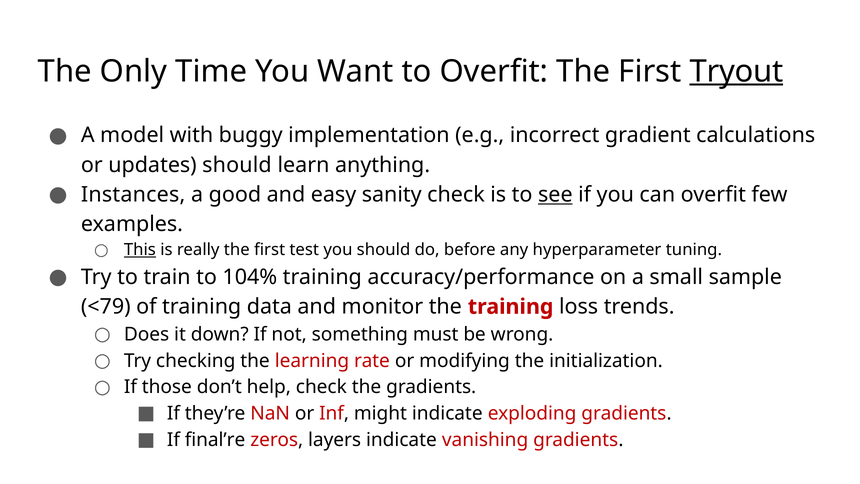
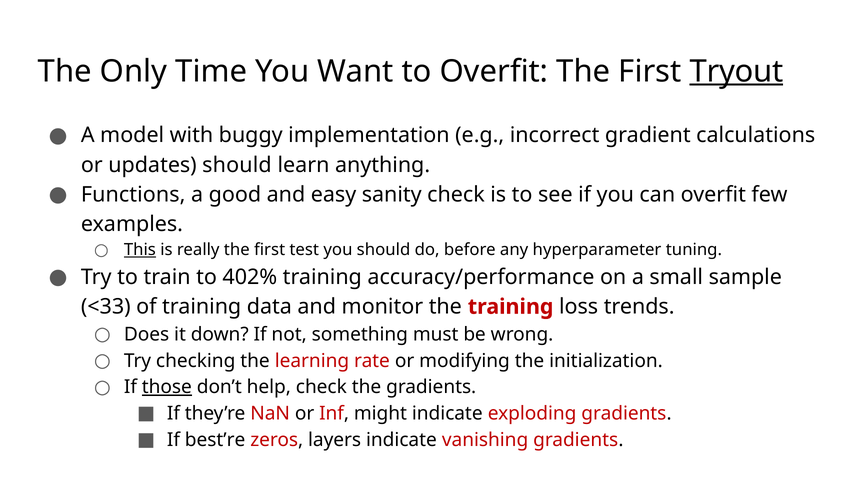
Instances: Instances -> Functions (133, 195)
see underline: present -> none (555, 195)
104%: 104% -> 402% (250, 277)
<79: <79 -> <33 (106, 307)
those underline: none -> present (167, 387)
final’re: final’re -> best’re (215, 440)
